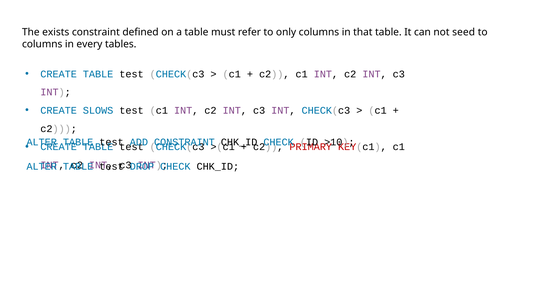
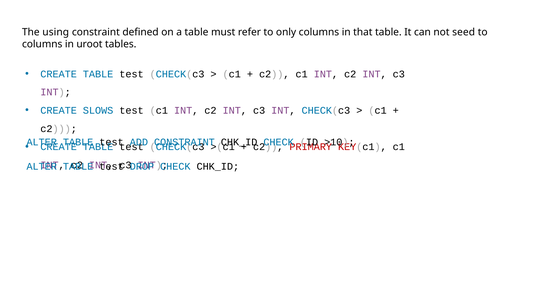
exists: exists -> using (56, 32)
every: every -> uroot (89, 44)
